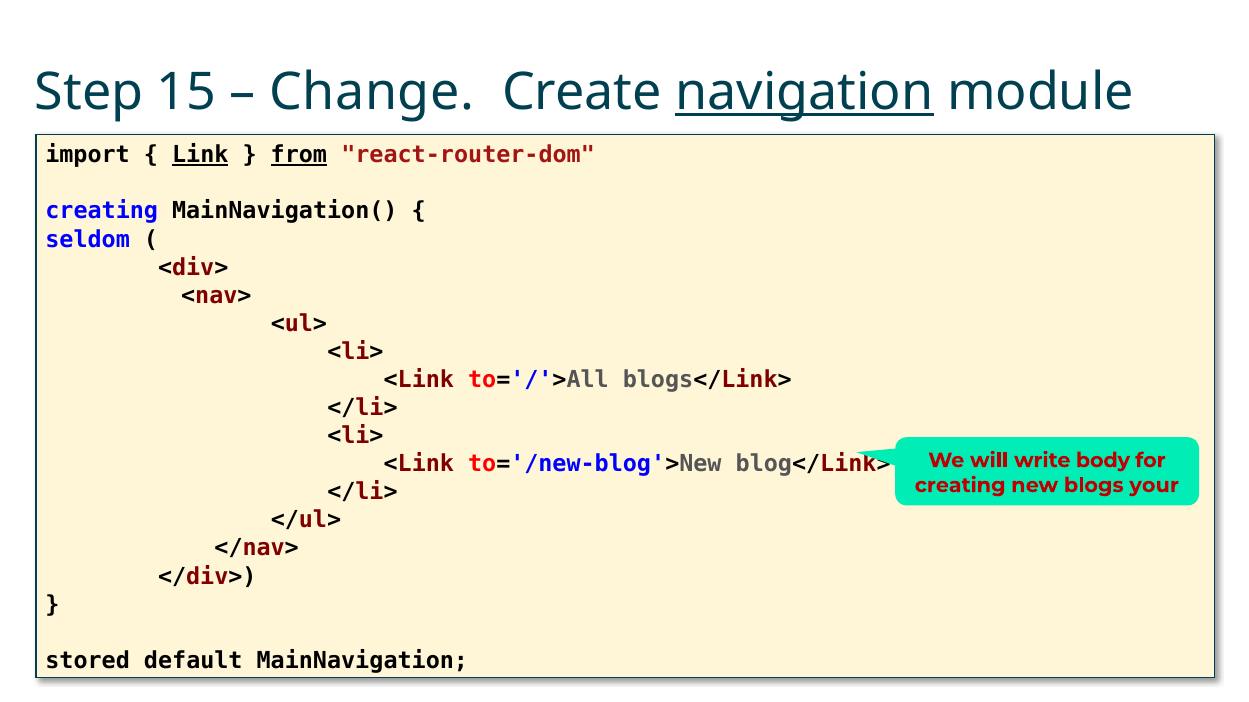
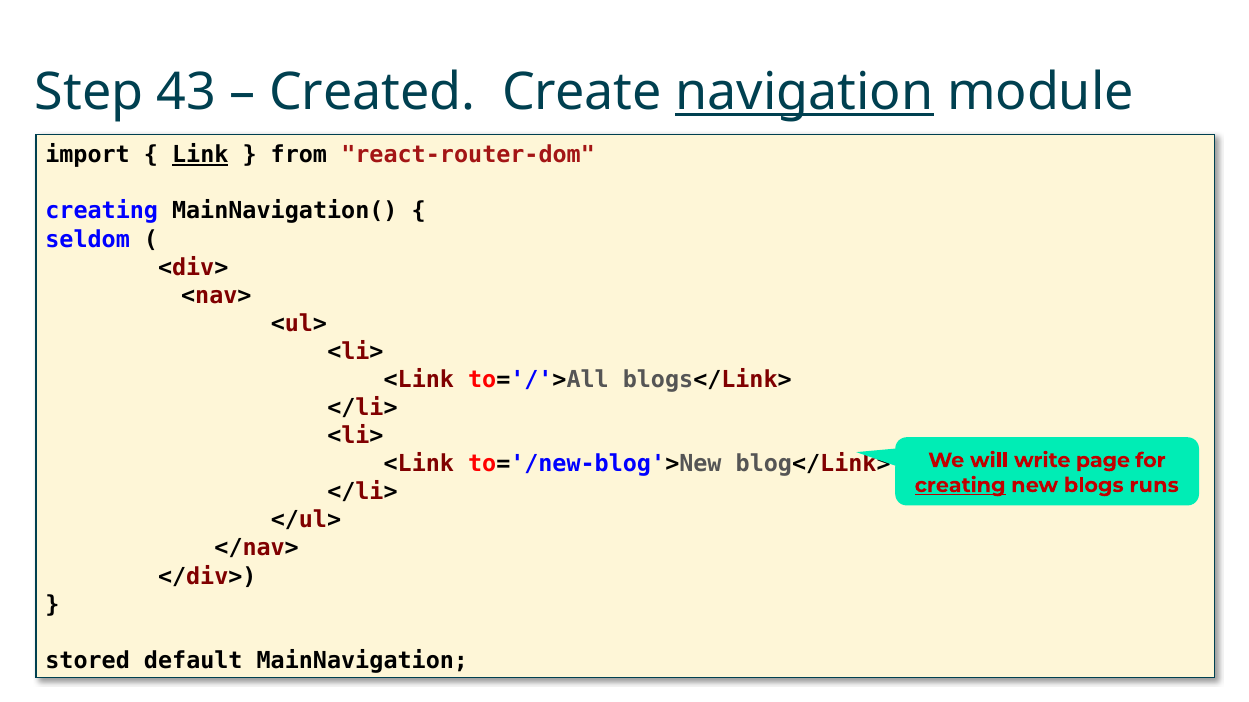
15: 15 -> 43 (187, 92)
Change: Change -> Created (372, 92)
from underline: present -> none (299, 155)
body: body -> page (1103, 461)
creating underline: none -> present (960, 486)
your: your -> runs (1154, 486)
